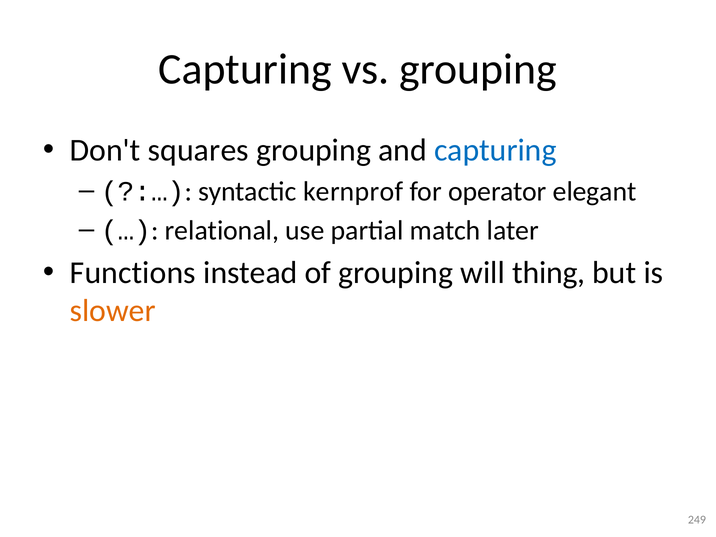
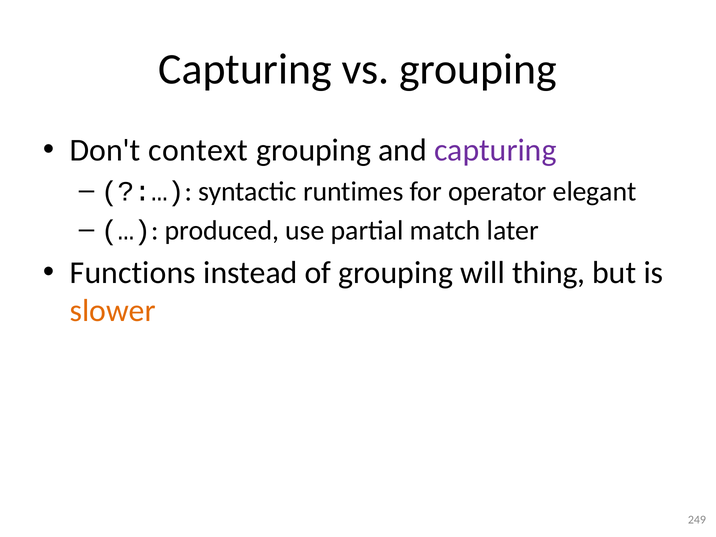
squares: squares -> context (198, 150)
capturing colour: blue -> purple (495, 150)
kernprof: kernprof -> runtimes (353, 191)
relational: relational -> produced (222, 230)
